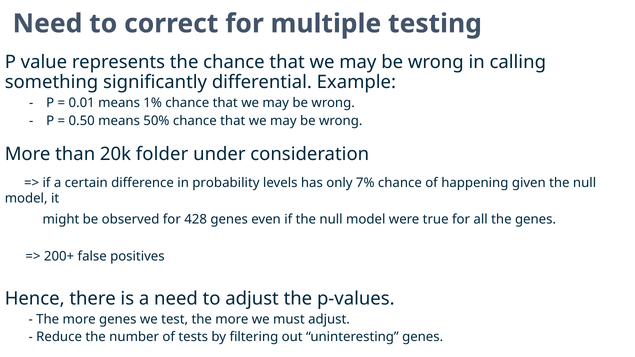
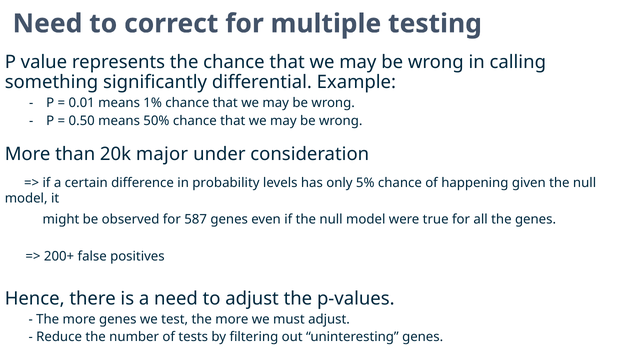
folder: folder -> major (162, 154)
7%: 7% -> 5% (365, 183)
428: 428 -> 587 (196, 220)
